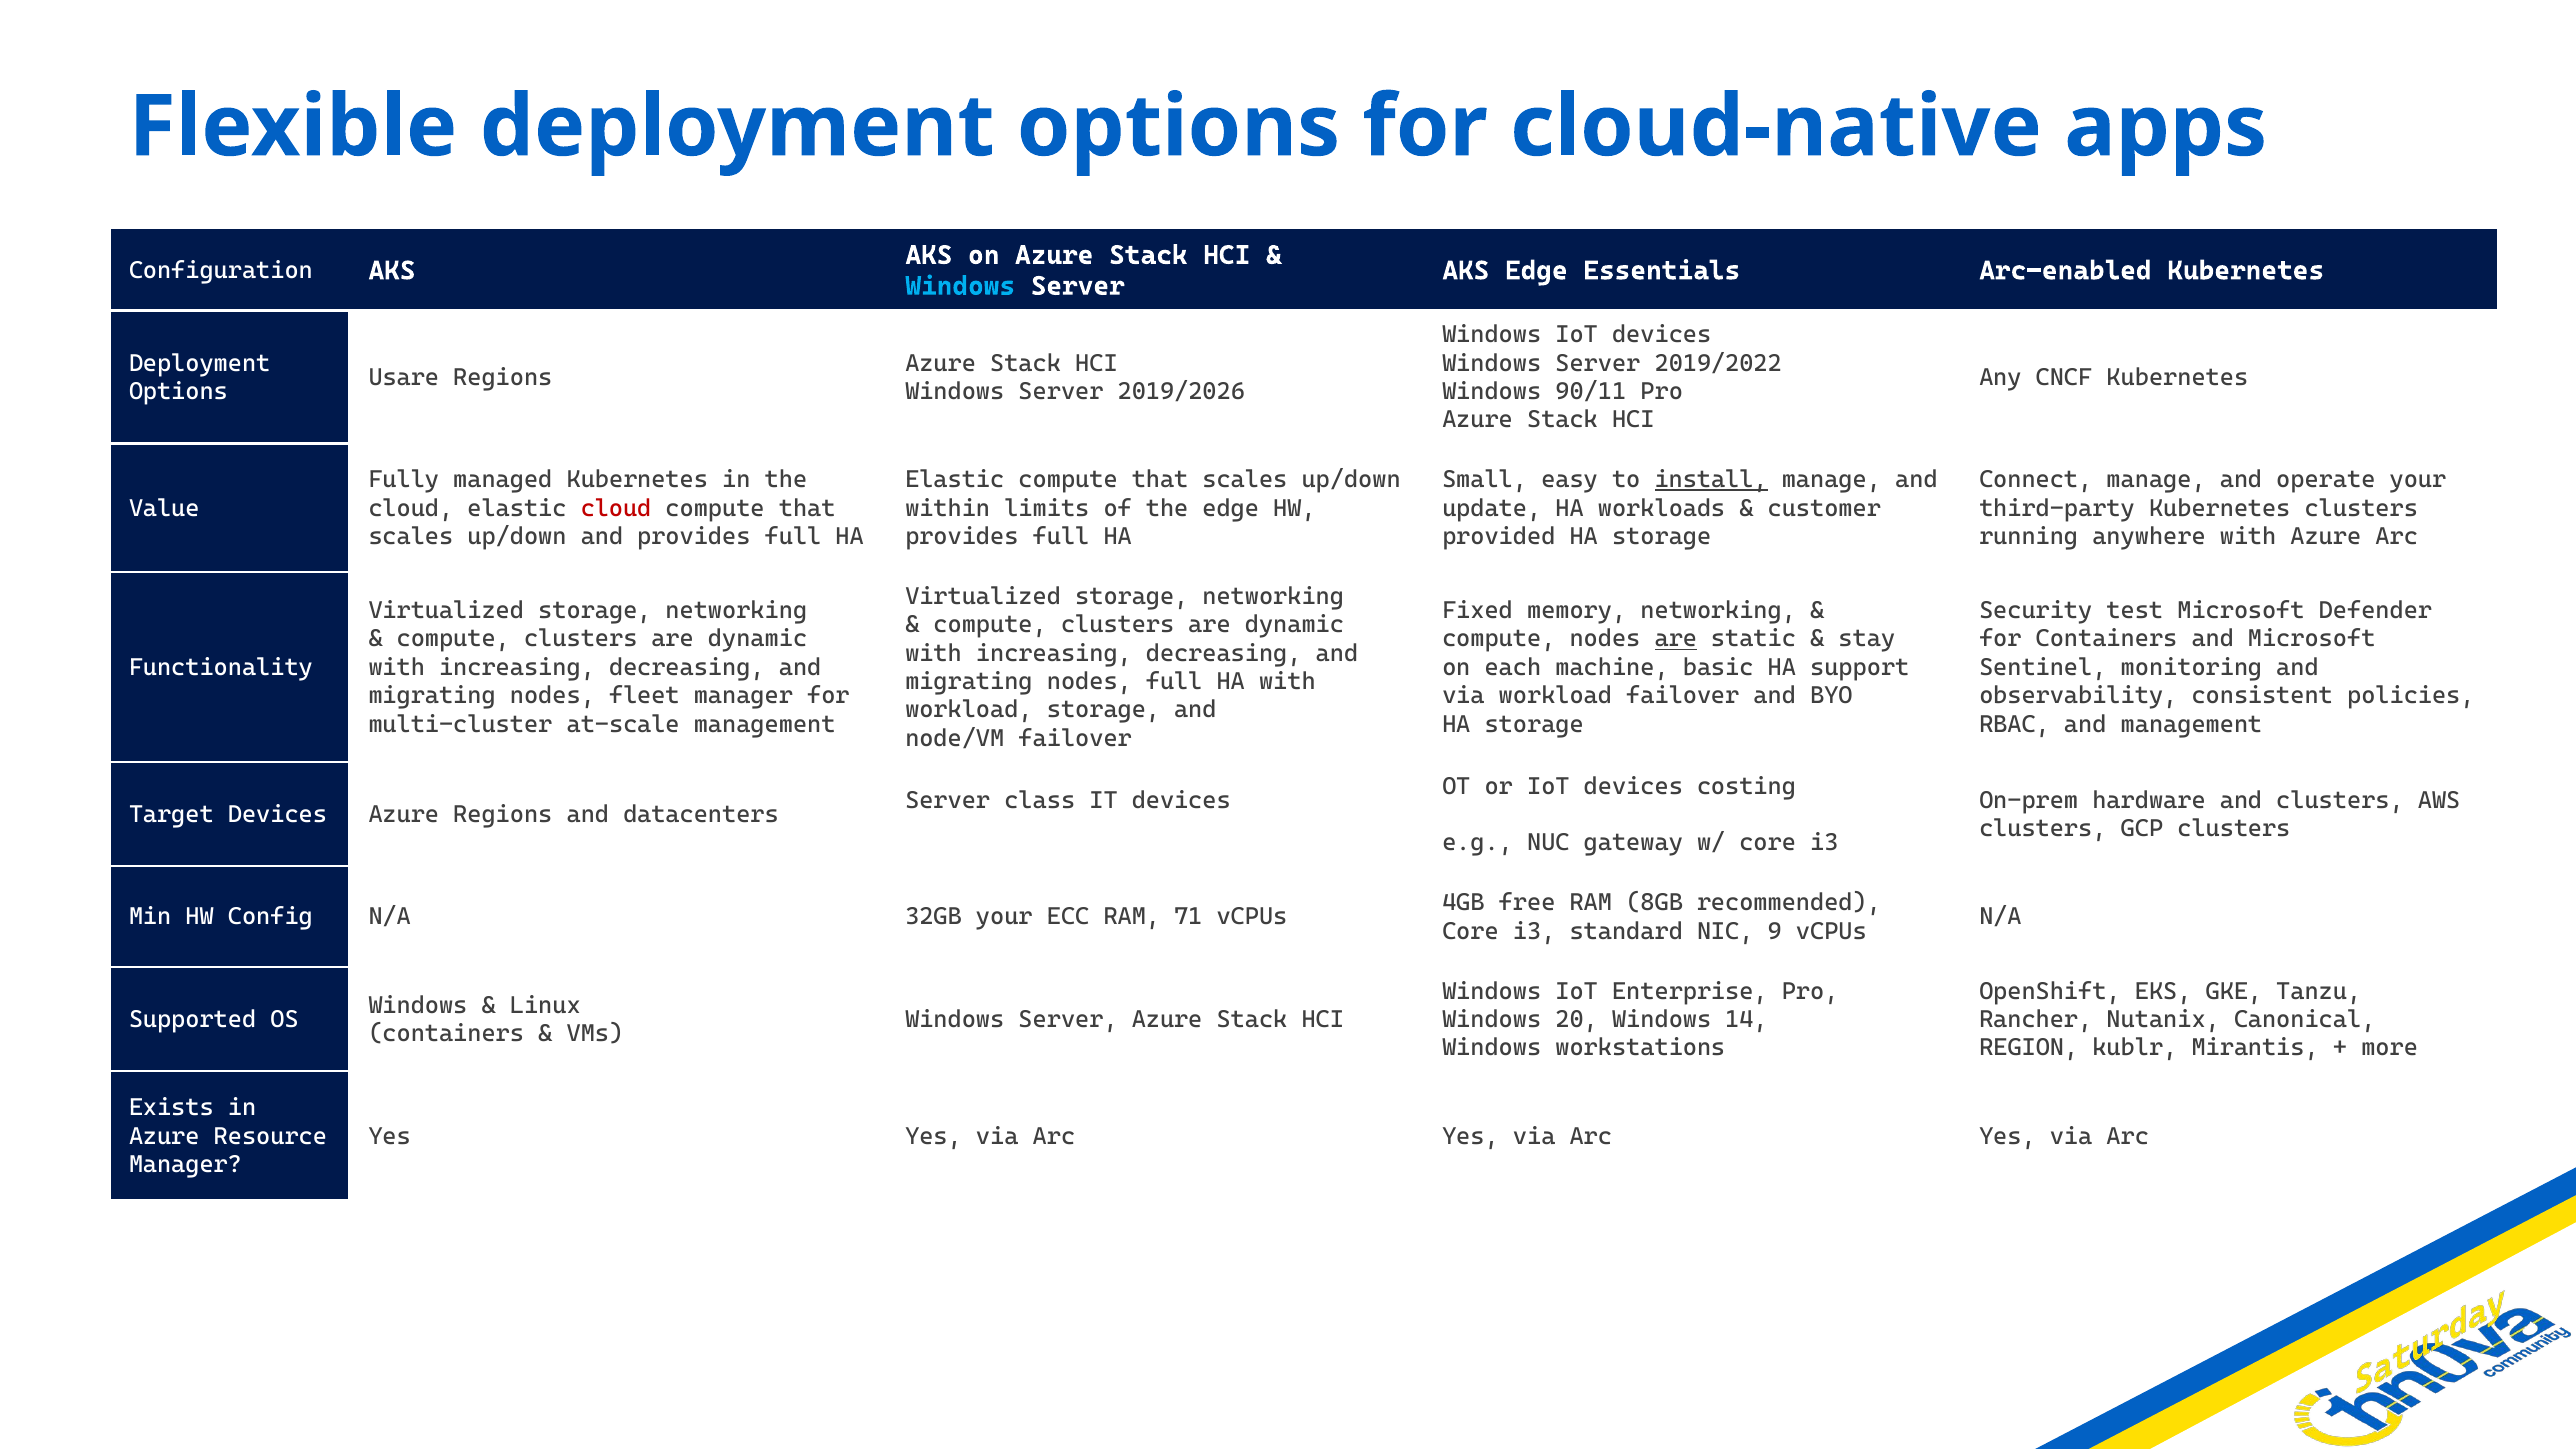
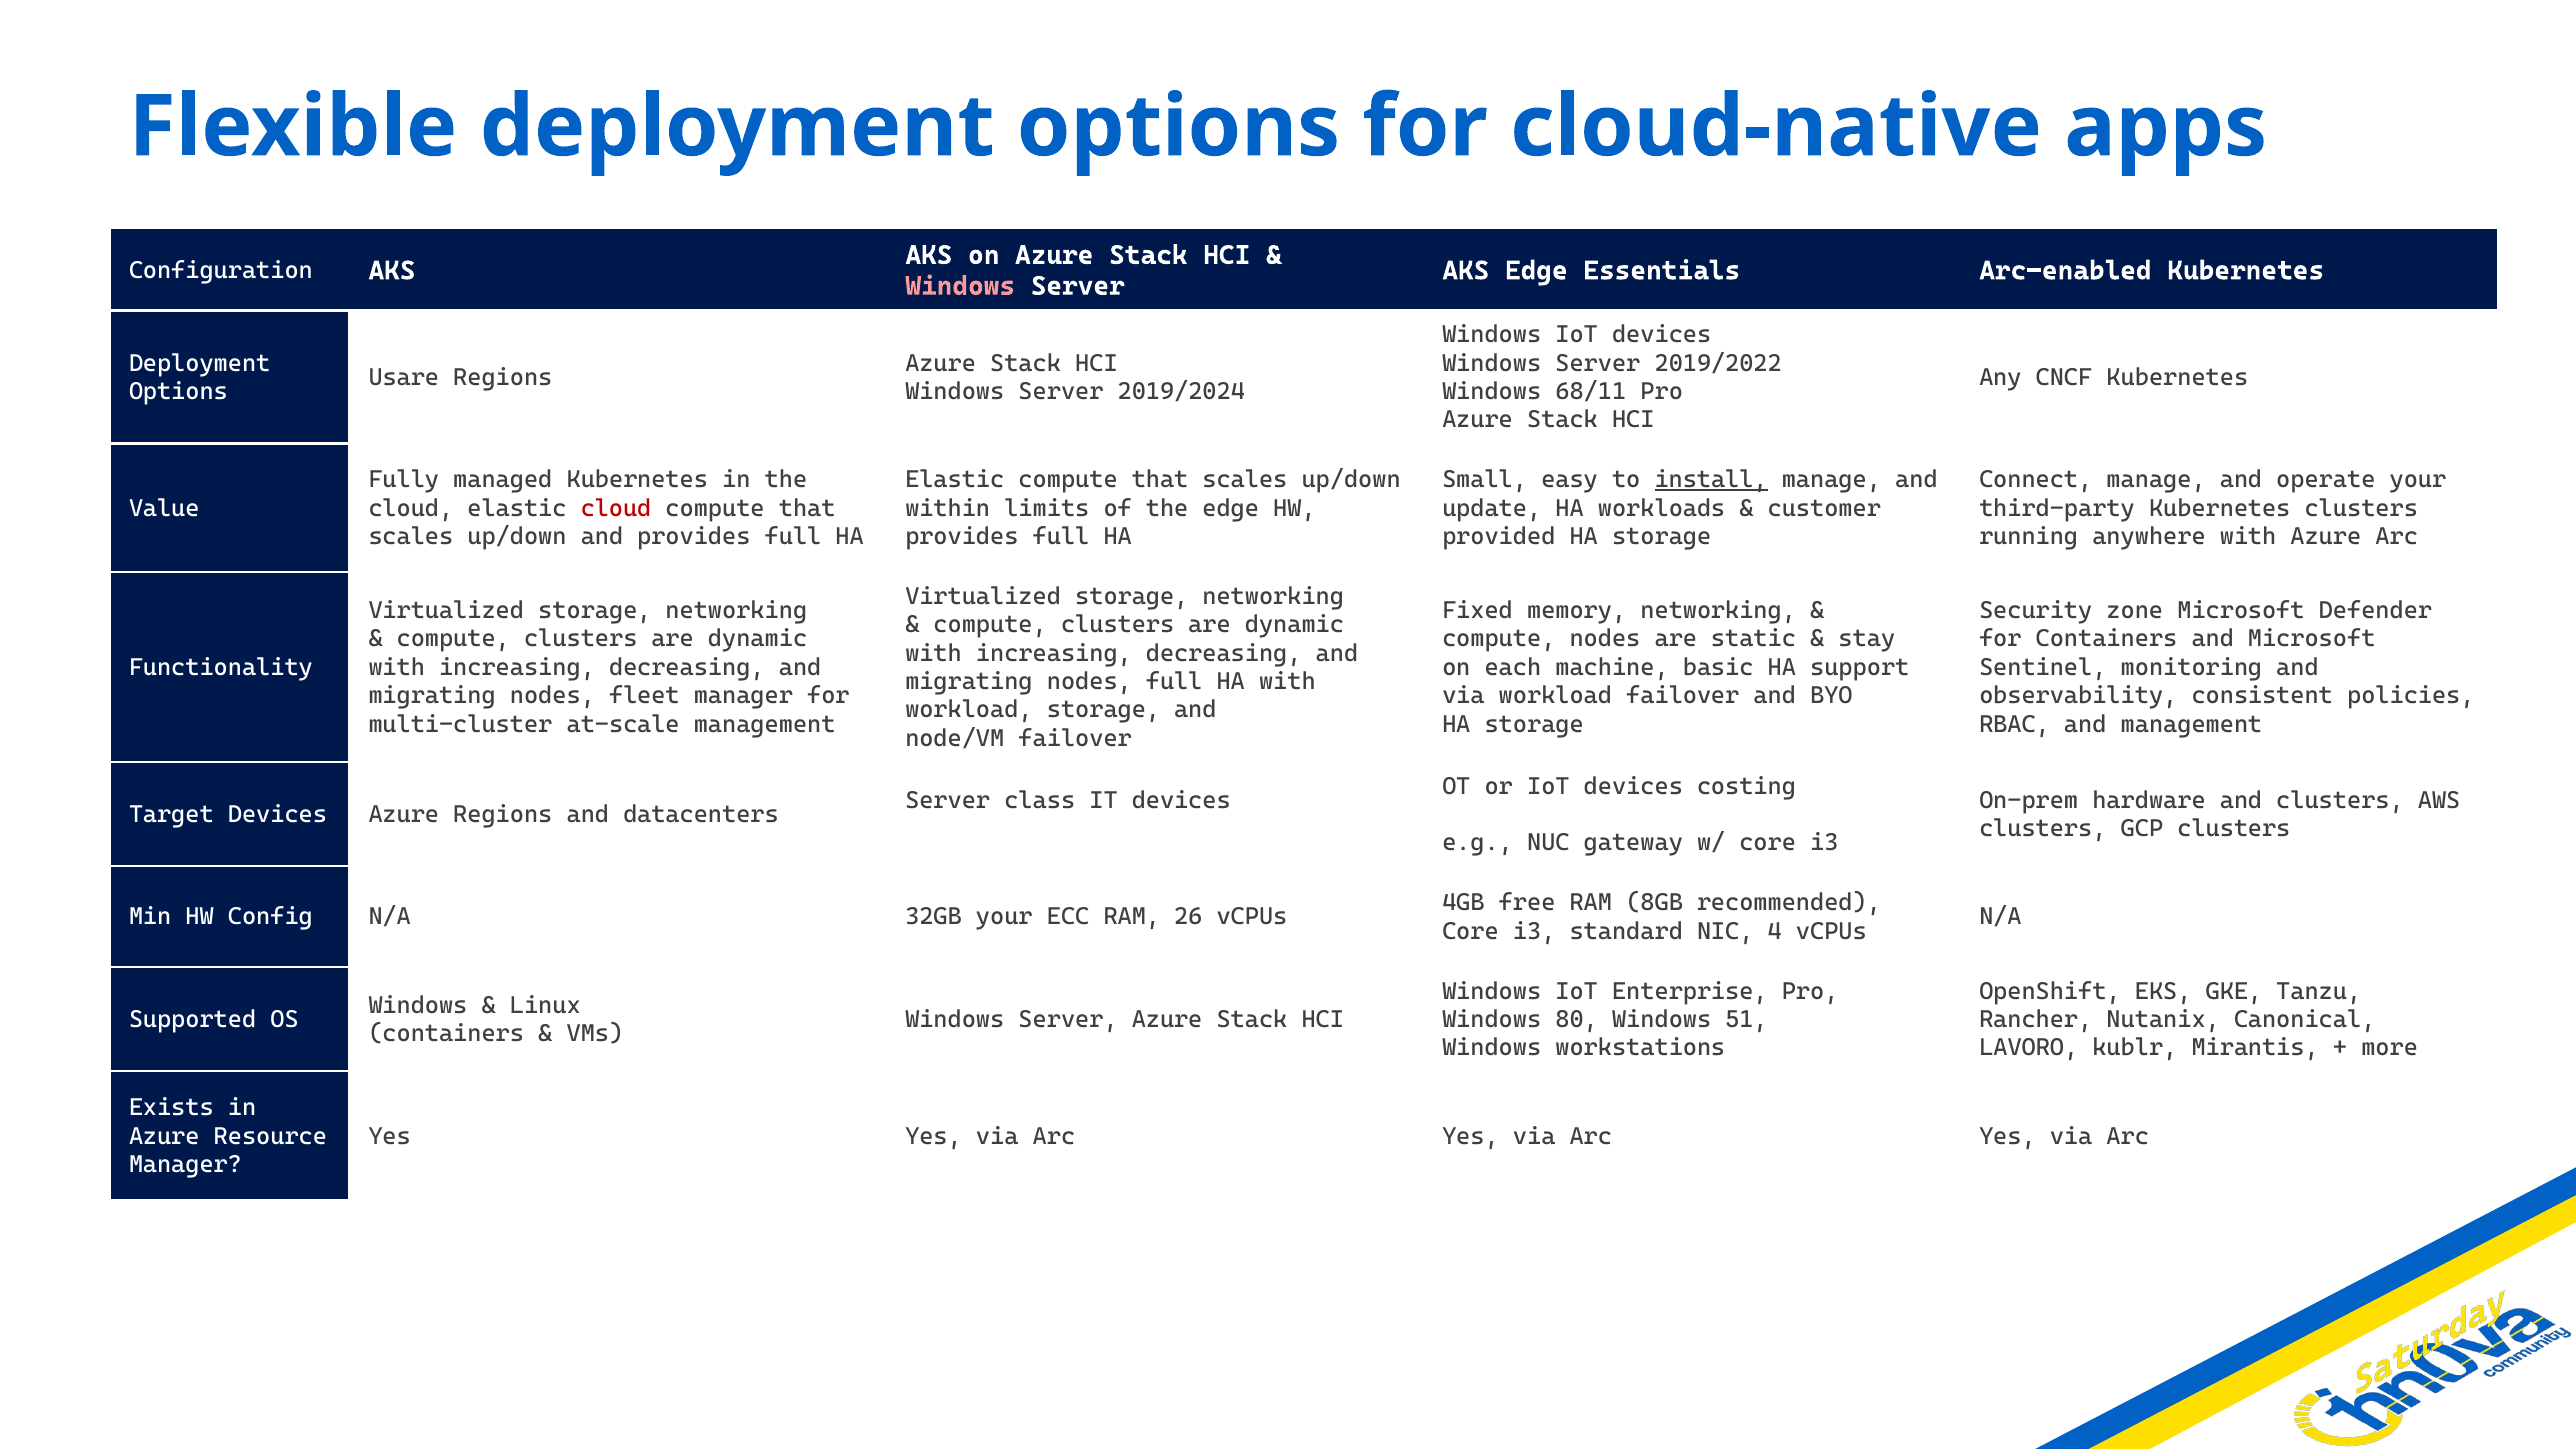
Windows colour: light blue -> pink (960, 286)
2019/2026: 2019/2026 -> 2019/2024 (1181, 391)
90/11: 90/11 -> 68/11 (1591, 391)
test: test -> zone (2135, 611)
are underline: present -> none (1676, 639)
71: 71 -> 26 (1188, 917)
9: 9 -> 4 (1775, 931)
20: 20 -> 80 (1577, 1019)
14: 14 -> 51 (1746, 1019)
REGION: REGION -> LAVORO (2029, 1048)
